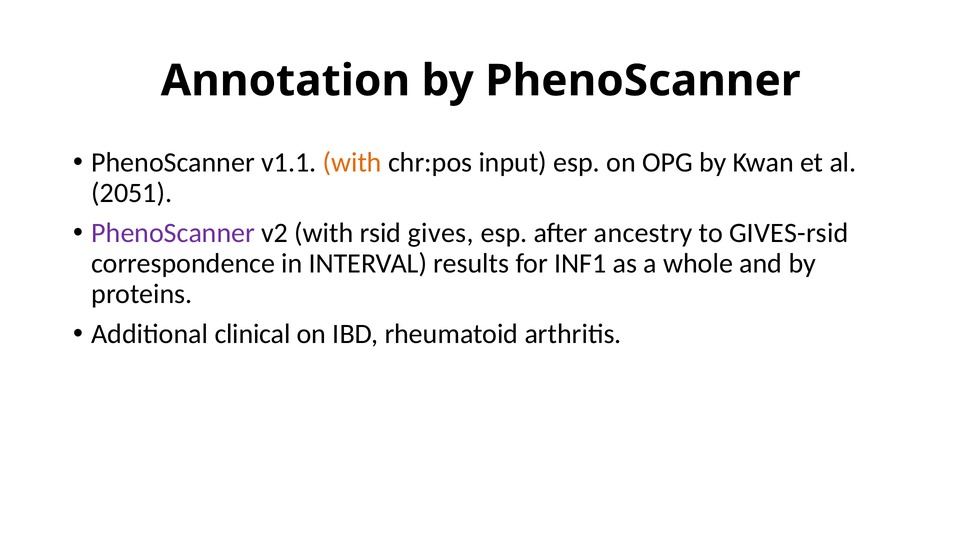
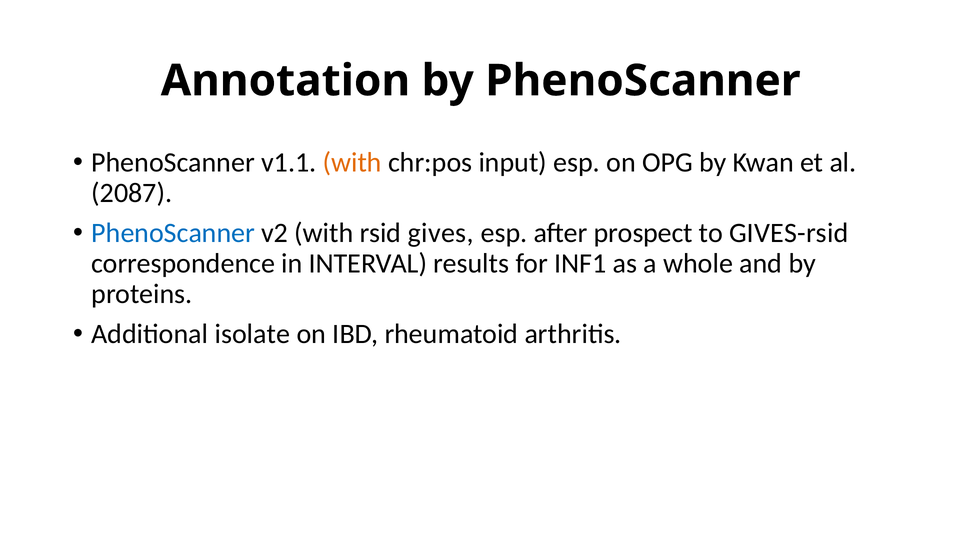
2051: 2051 -> 2087 (132, 193)
PhenoScanner colour: purple -> blue (173, 233)
ancestry: ancestry -> prospect (643, 233)
clinical: clinical -> isolate (252, 334)
